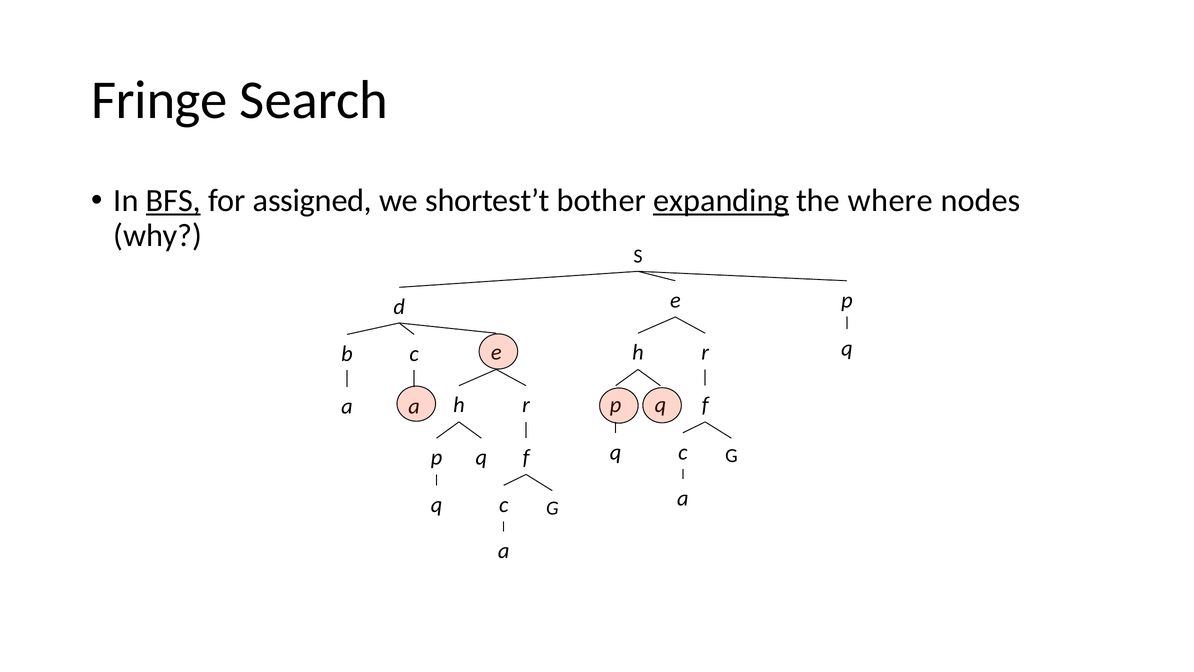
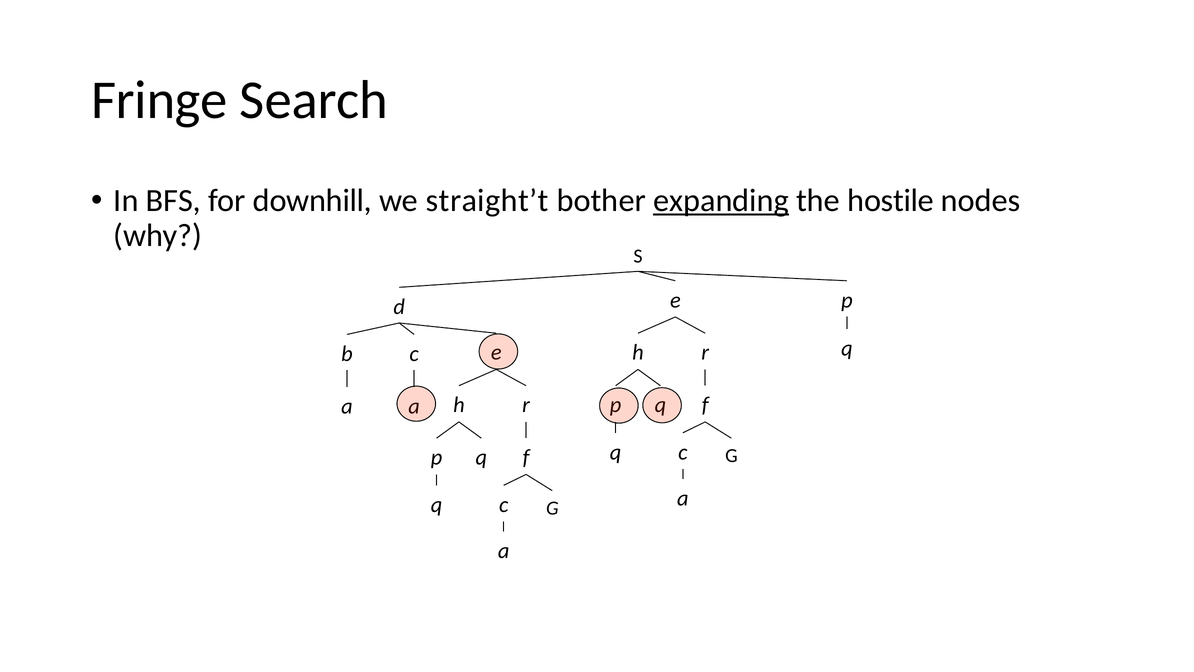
BFS underline: present -> none (173, 201)
assigned: assigned -> downhill (312, 201)
shortest’t: shortest’t -> straight’t (487, 201)
where: where -> hostile (891, 201)
